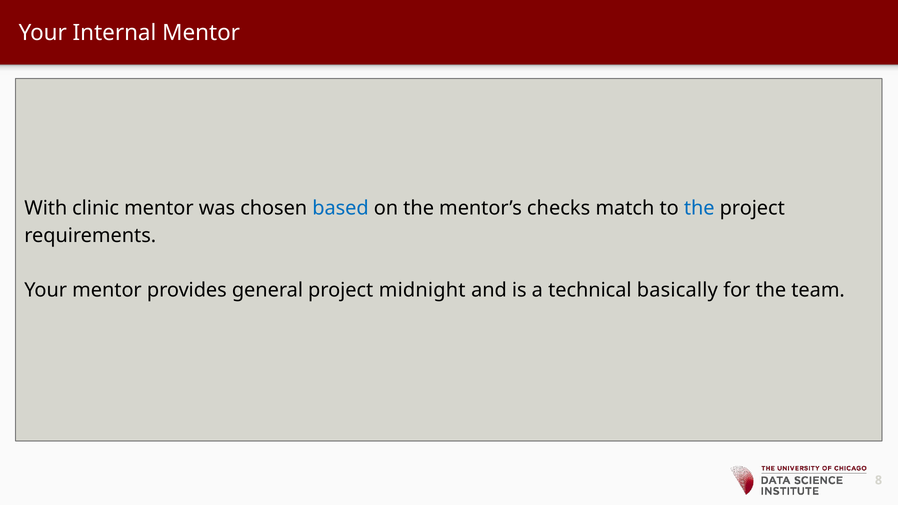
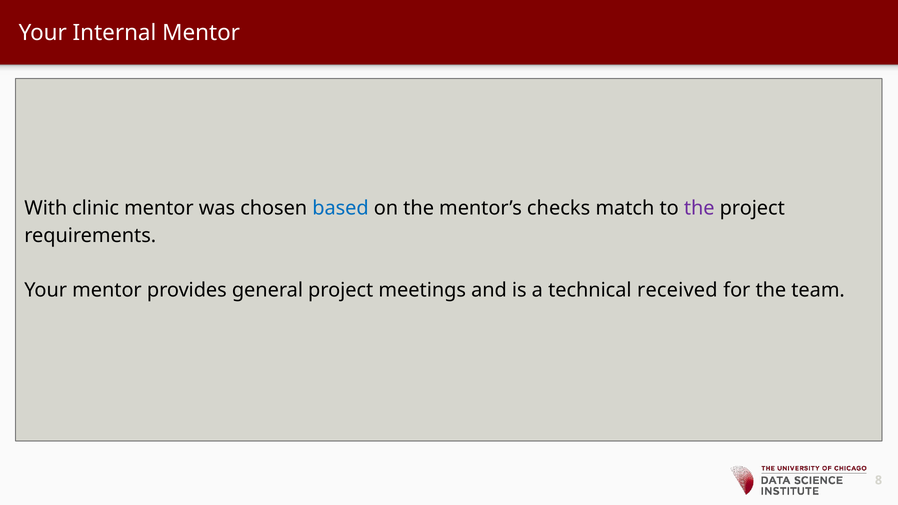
the colour: blue -> purple (699, 208)
midnight: midnight -> meetings (422, 291)
basically: basically -> received (677, 291)
